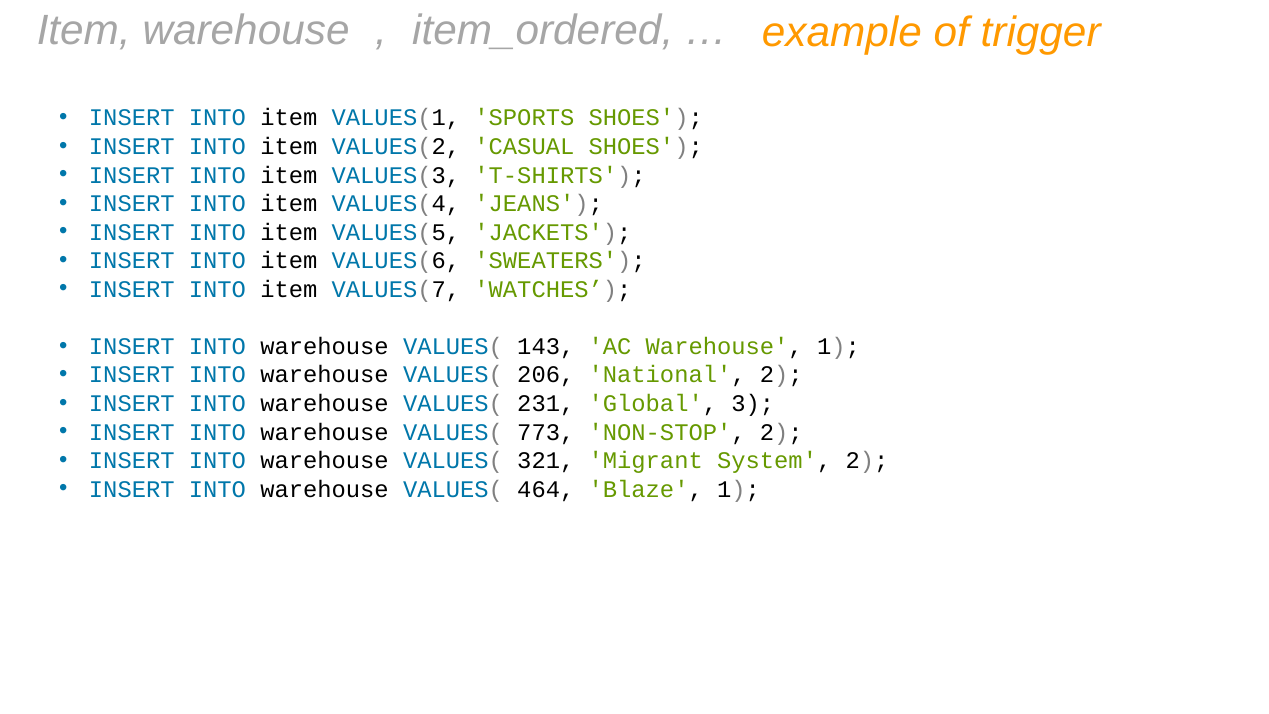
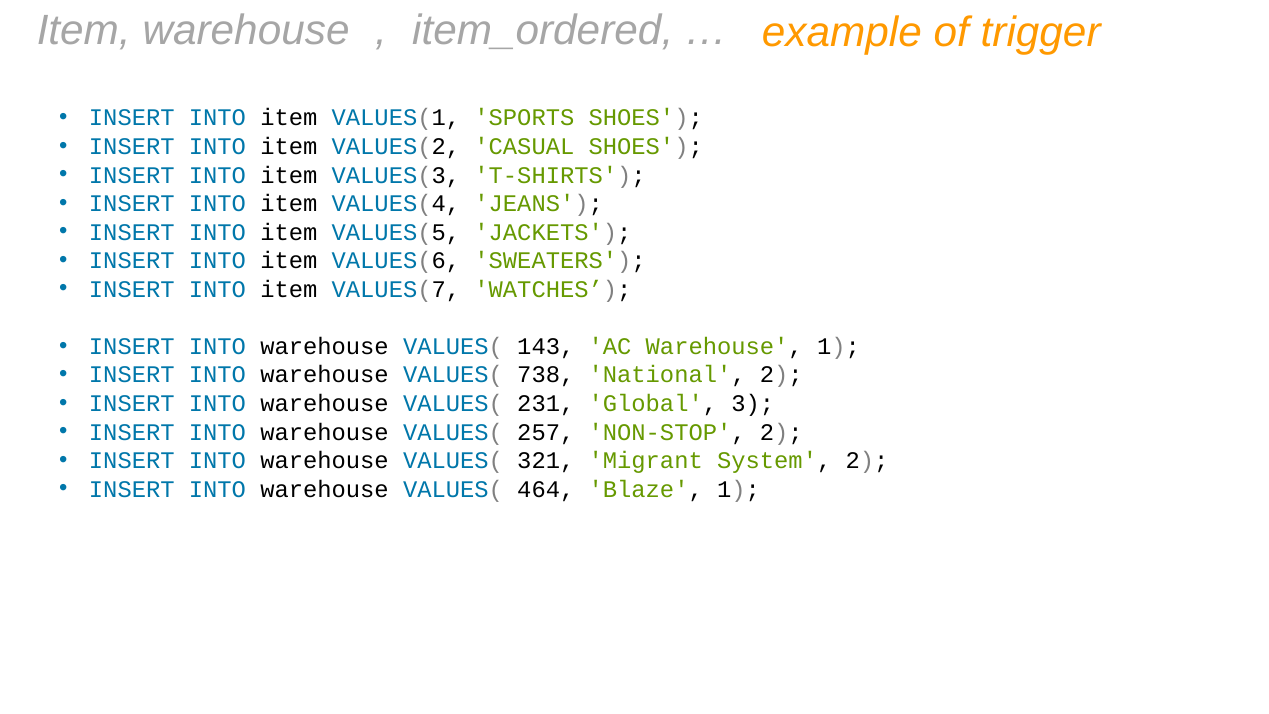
206: 206 -> 738 (546, 375)
773: 773 -> 257 (546, 432)
